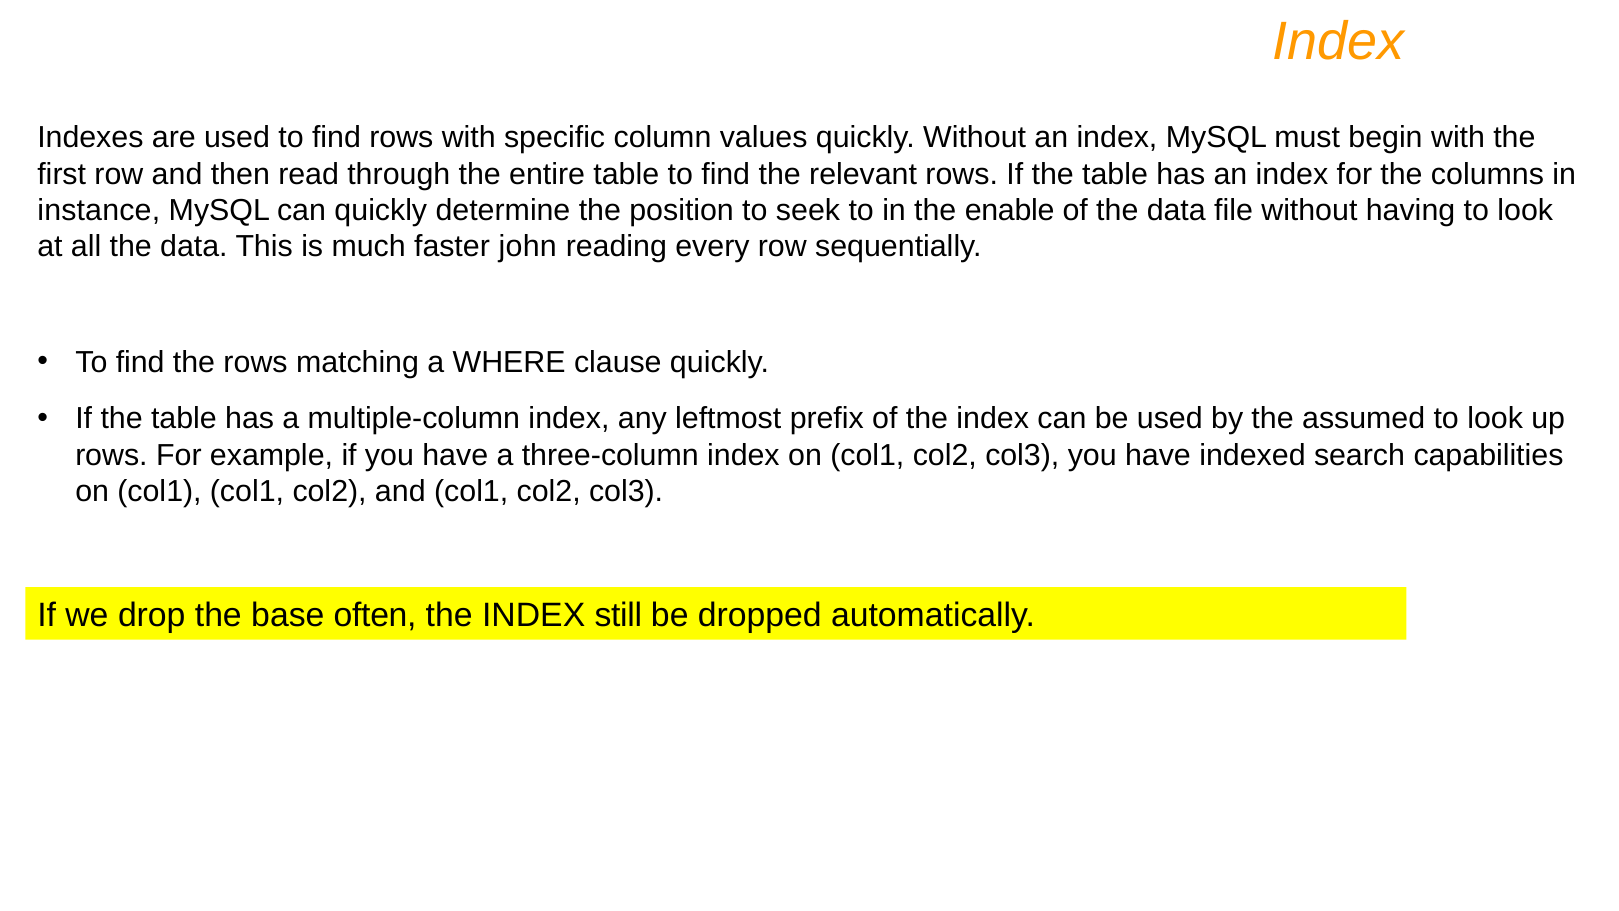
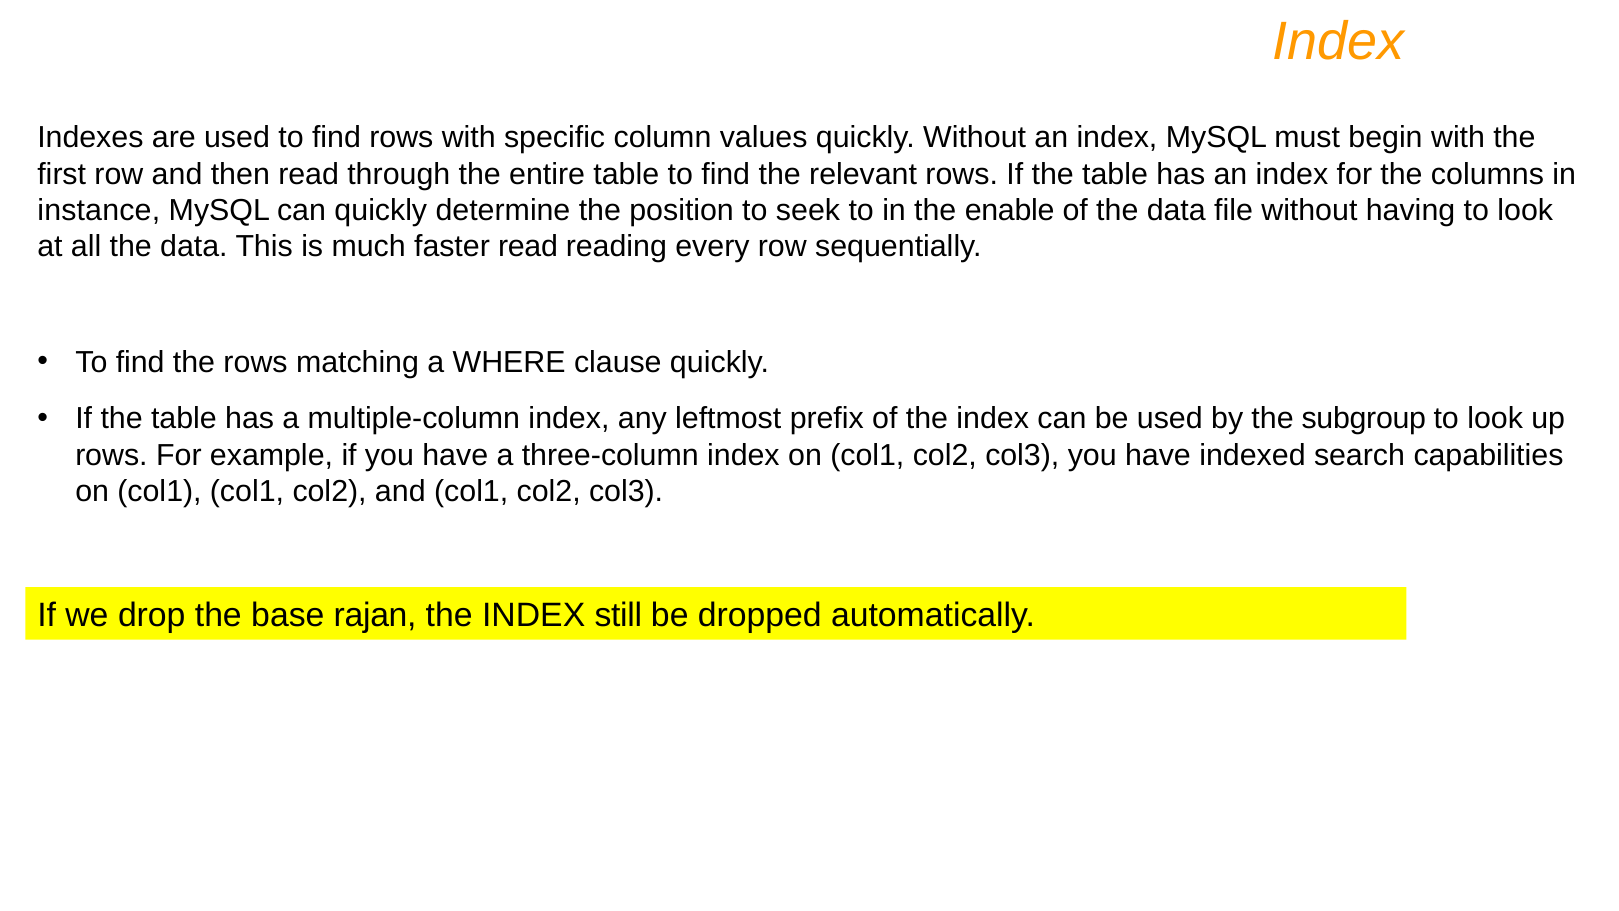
faster john: john -> read (528, 247)
assumed: assumed -> subgroup (1364, 419)
often: often -> rajan (375, 615)
